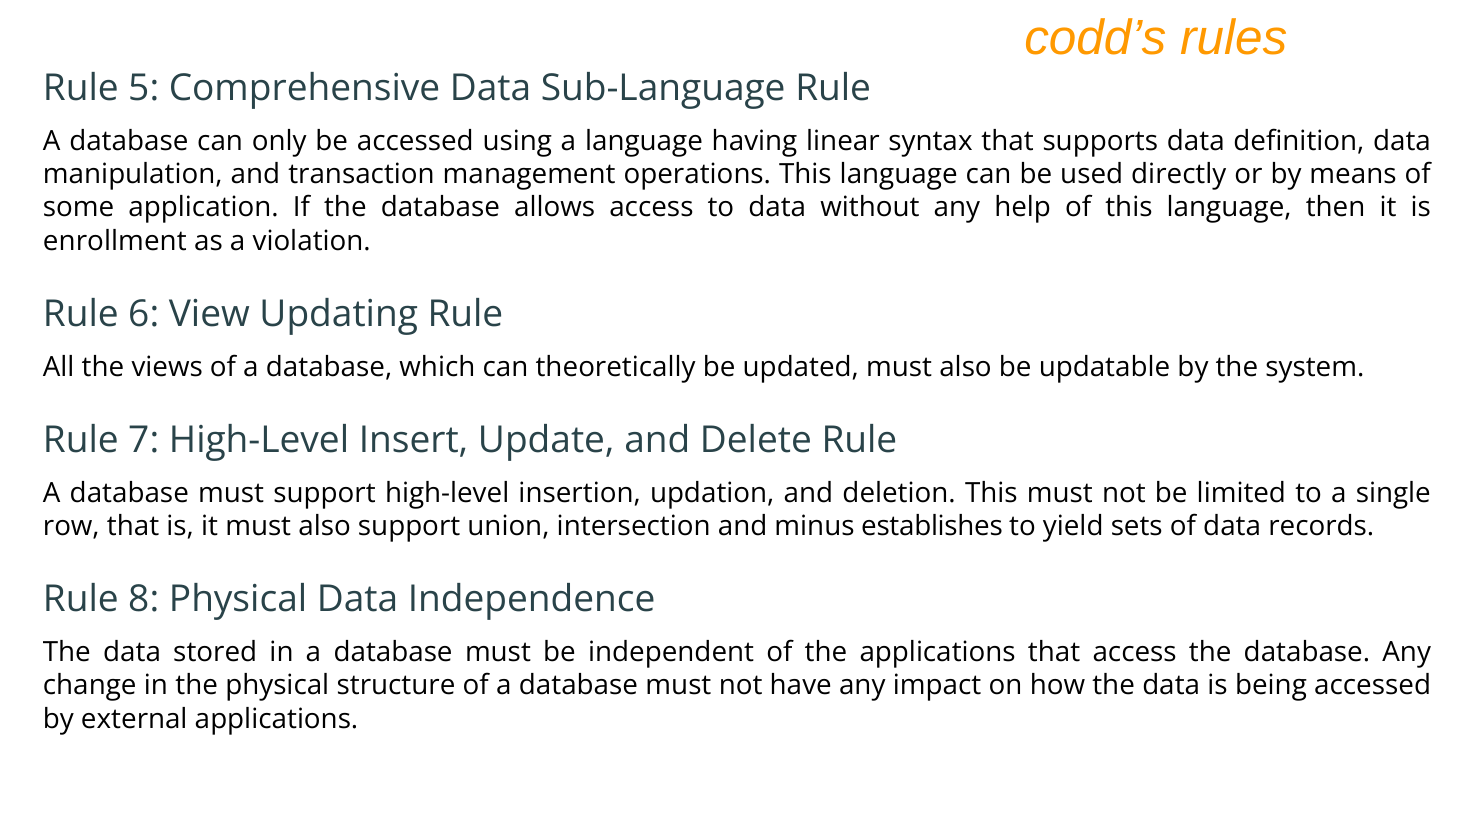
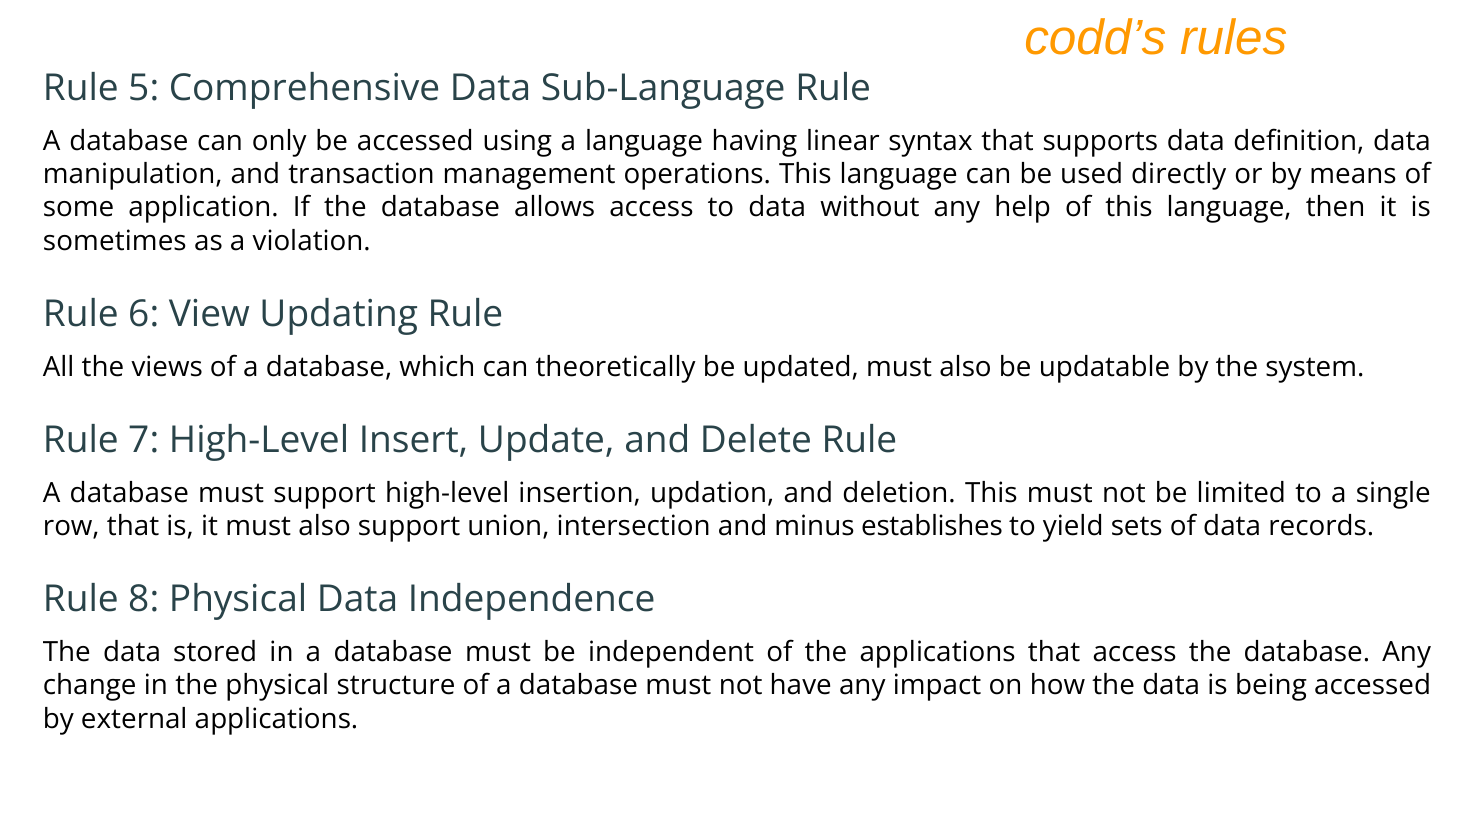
enrollment: enrollment -> sometimes (115, 241)
